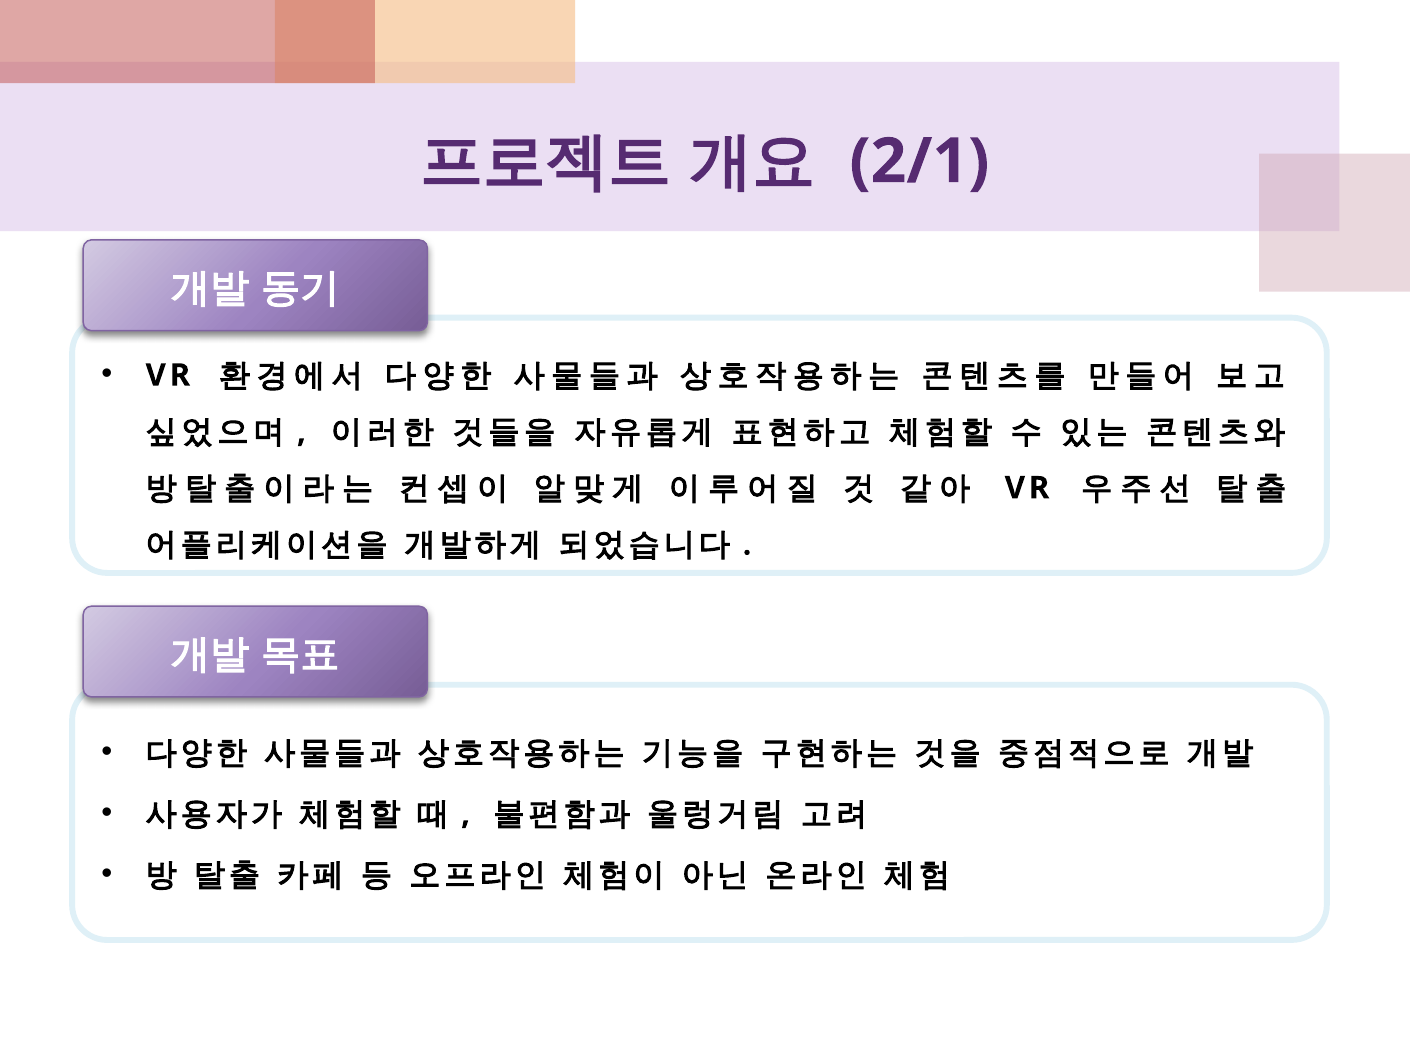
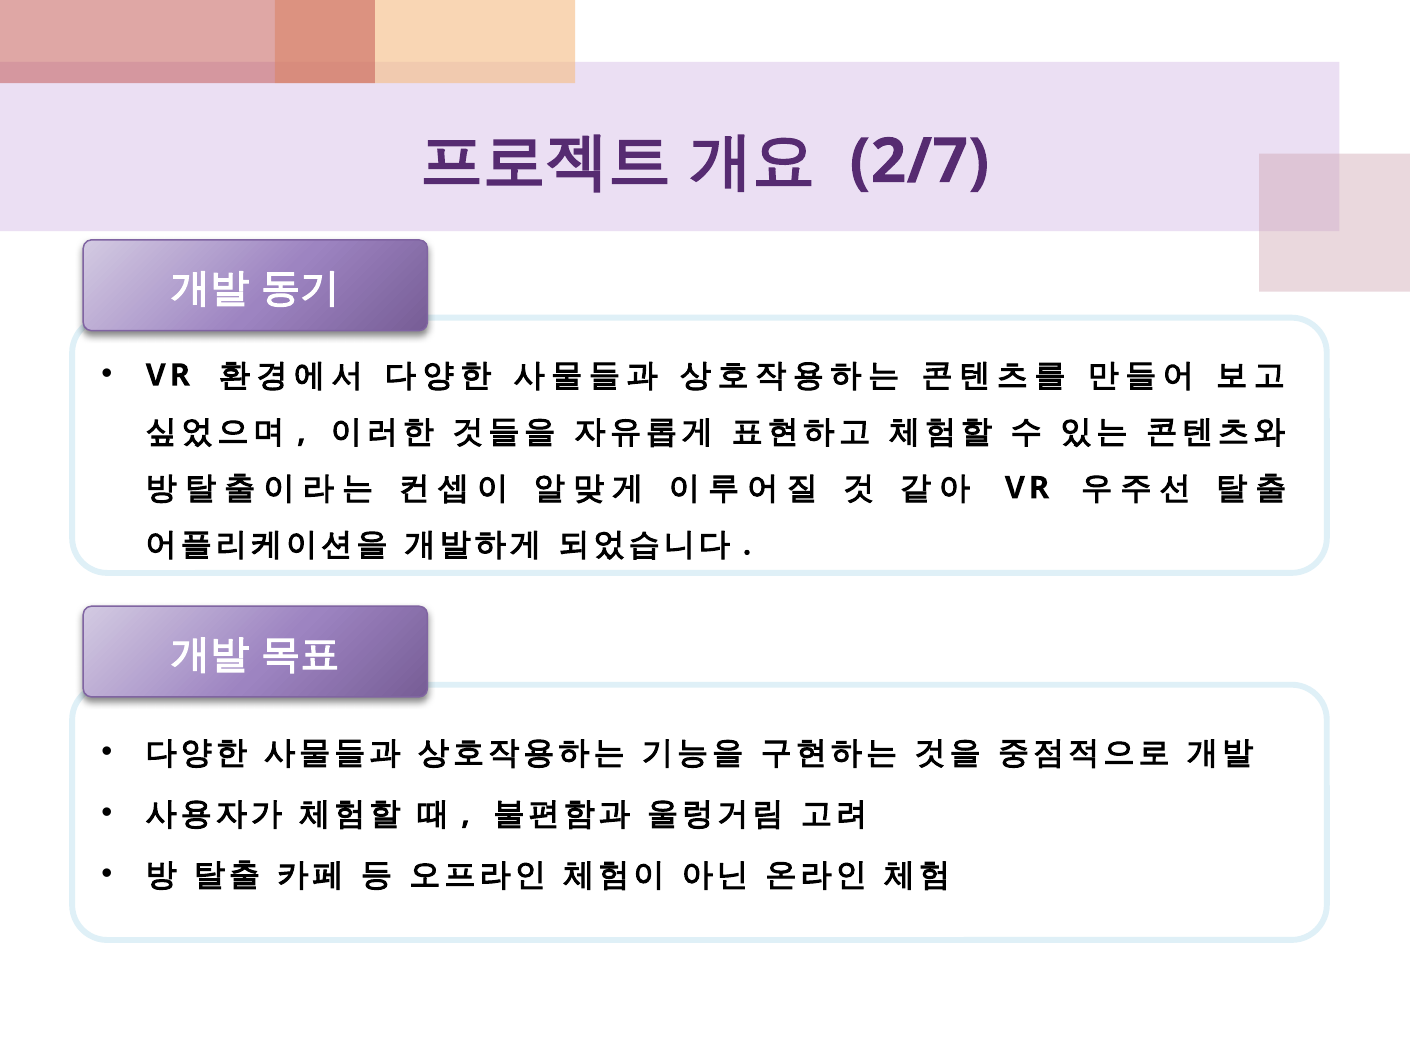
2/1: 2/1 -> 2/7 (919, 162)
